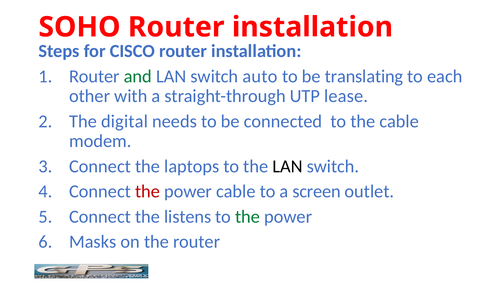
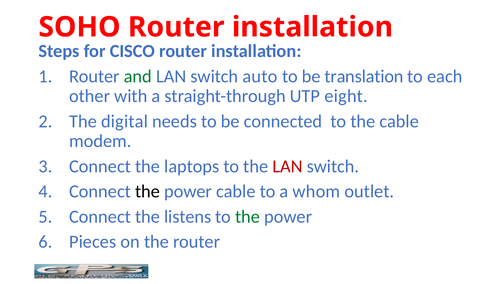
translating: translating -> translation (364, 76)
lease: lease -> eight (346, 96)
LAN colour: black -> red (287, 166)
the colour: red -> black (148, 191)
screen: screen -> whom (316, 191)
Masks: Masks -> Pieces (93, 241)
